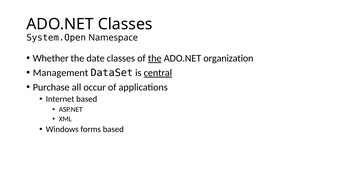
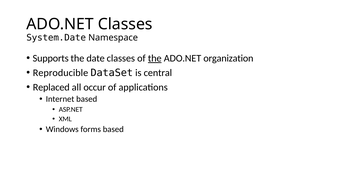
System.Open: System.Open -> System.Date (56, 38)
Whether: Whether -> Supports (51, 58)
Management: Management -> Reproducible (61, 73)
central underline: present -> none (158, 73)
Purchase: Purchase -> Replaced (51, 88)
